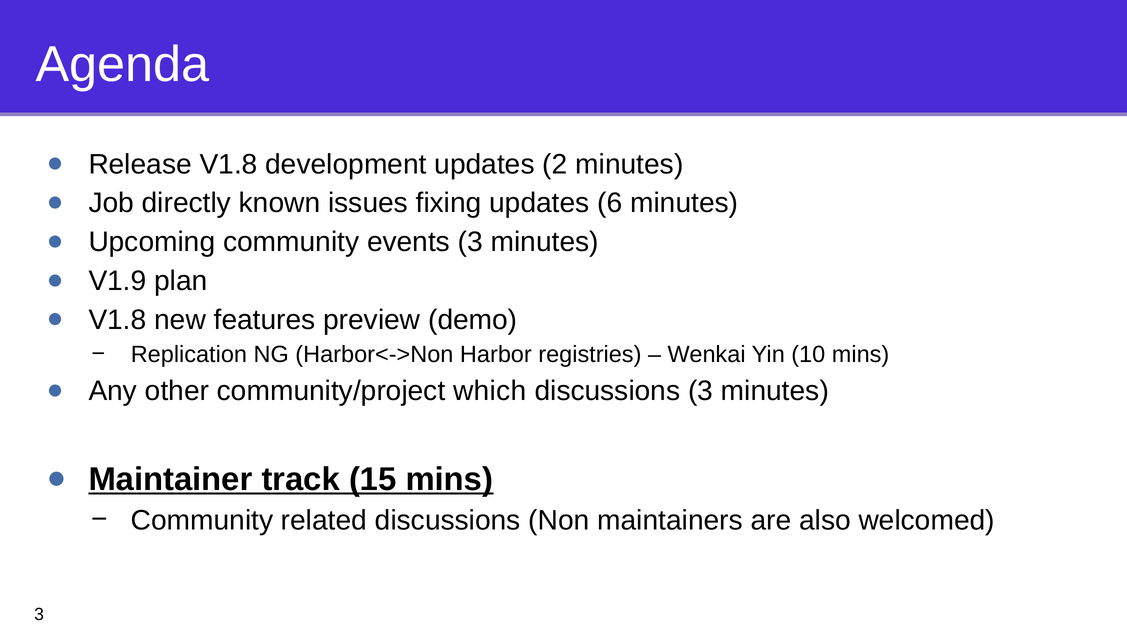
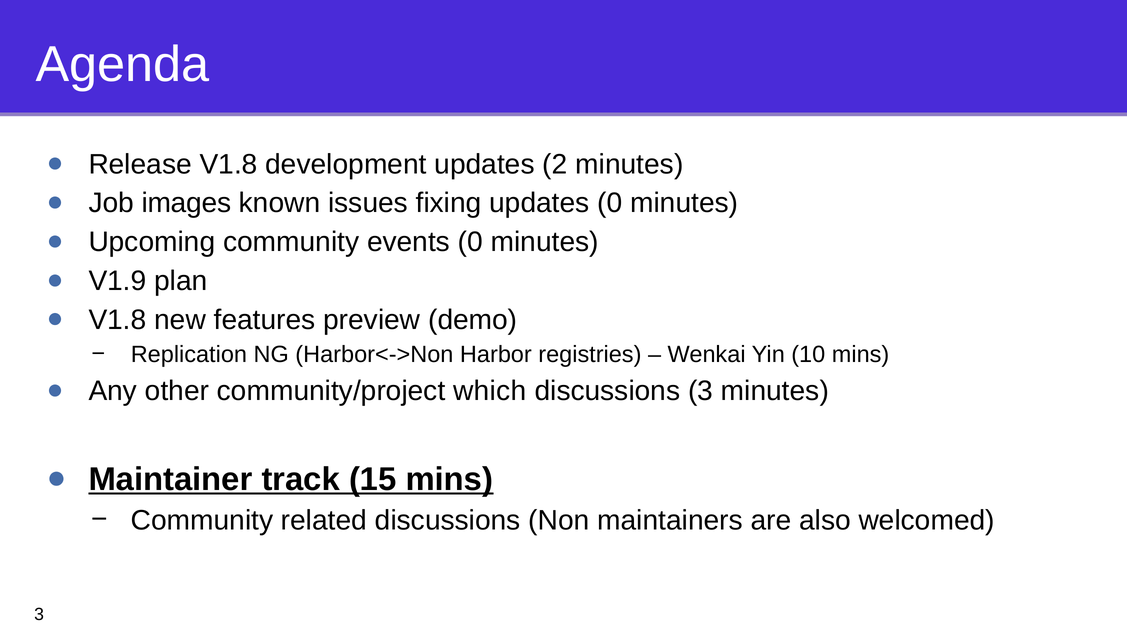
directly: directly -> images (187, 203)
updates 6: 6 -> 0 (610, 203)
events 3: 3 -> 0 (470, 242)
